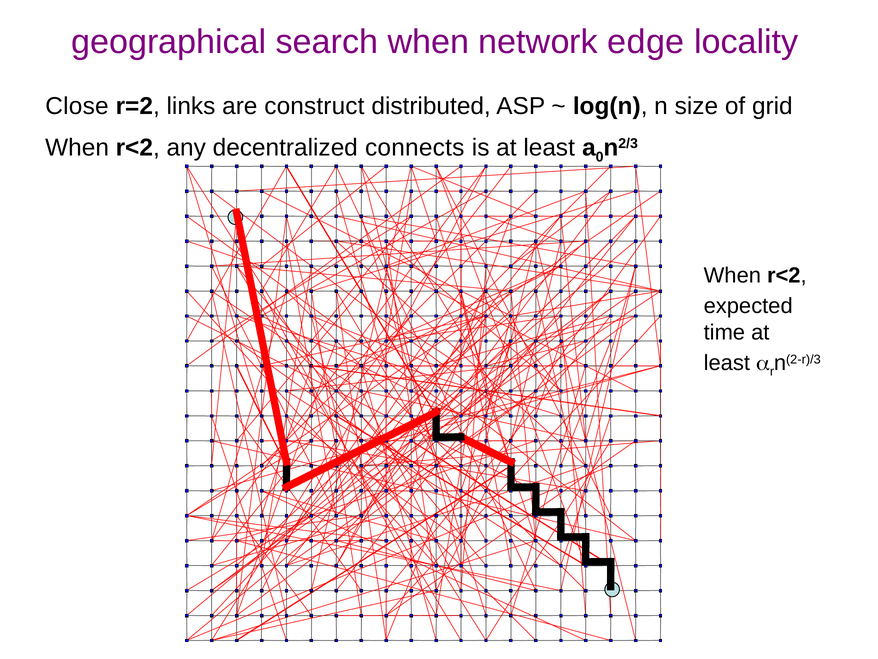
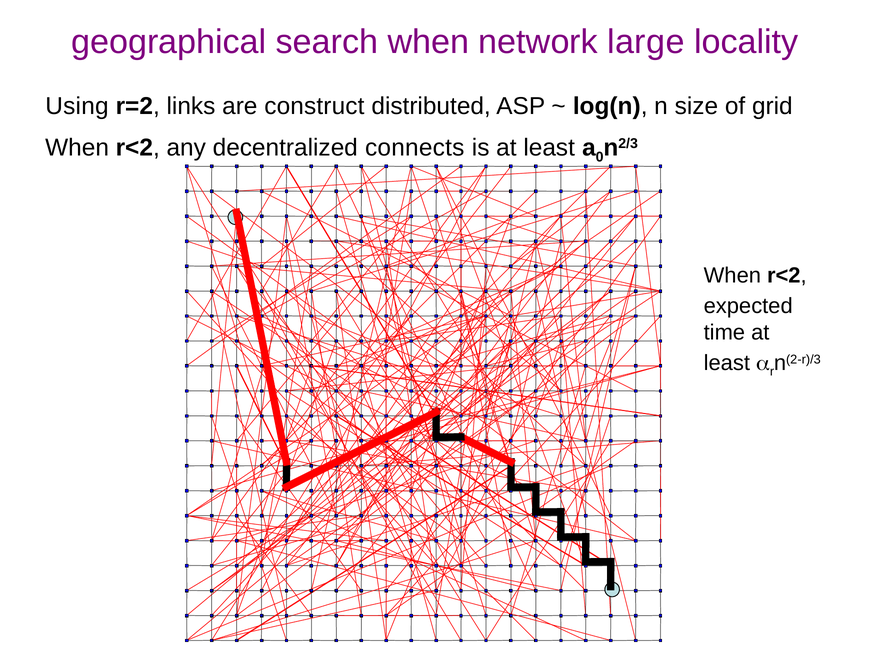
edge: edge -> large (646, 42)
Close: Close -> Using (77, 106)
